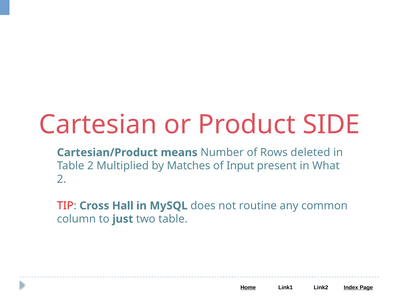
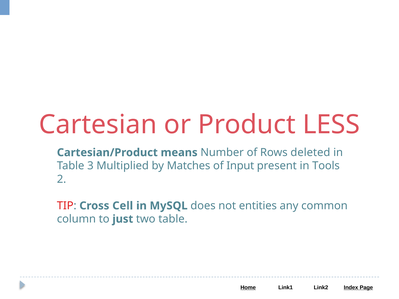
SIDE: SIDE -> LESS (331, 125)
Table 2: 2 -> 3 (90, 166)
What: What -> Tools (326, 166)
Hall: Hall -> Cell (123, 206)
routine: routine -> entities (258, 206)
